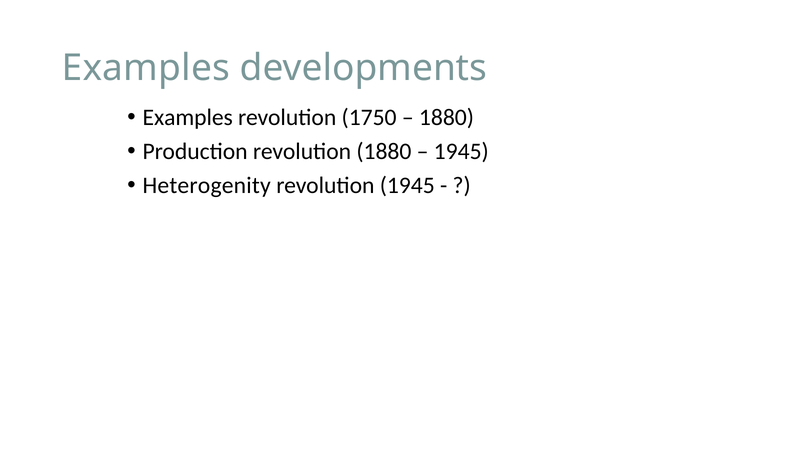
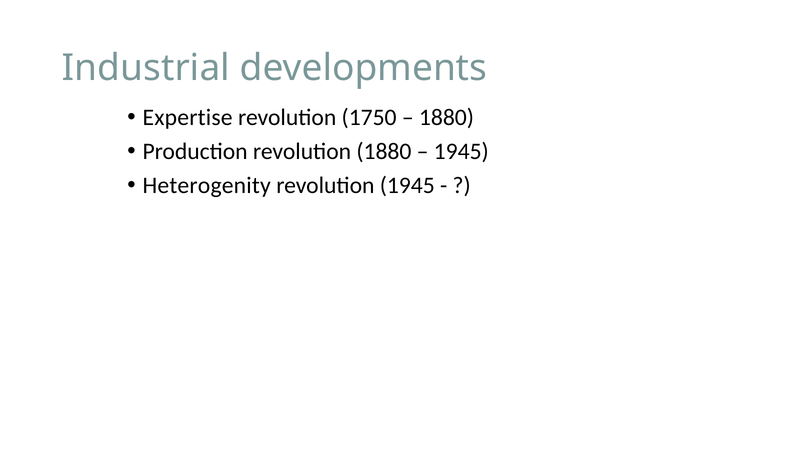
Examples: Examples -> Industrial (146, 68)
Examples: Examples -> Expertise (188, 117)
